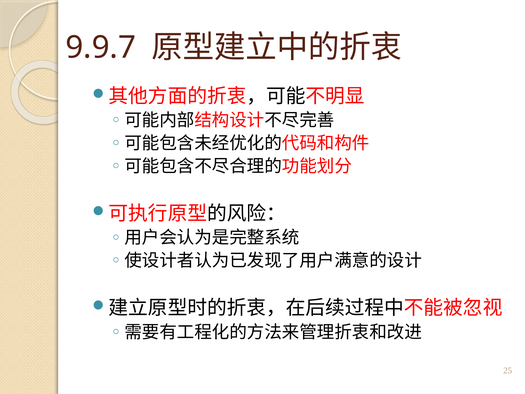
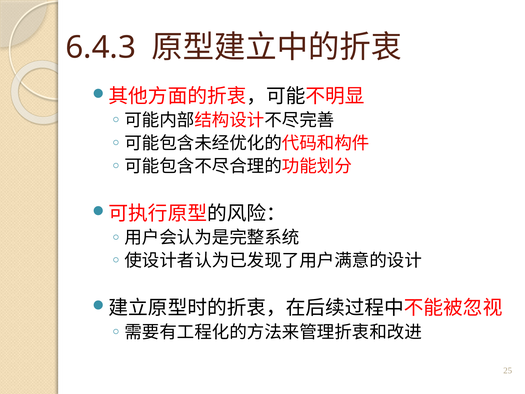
9.9.7: 9.9.7 -> 6.4.3 (101, 47)
